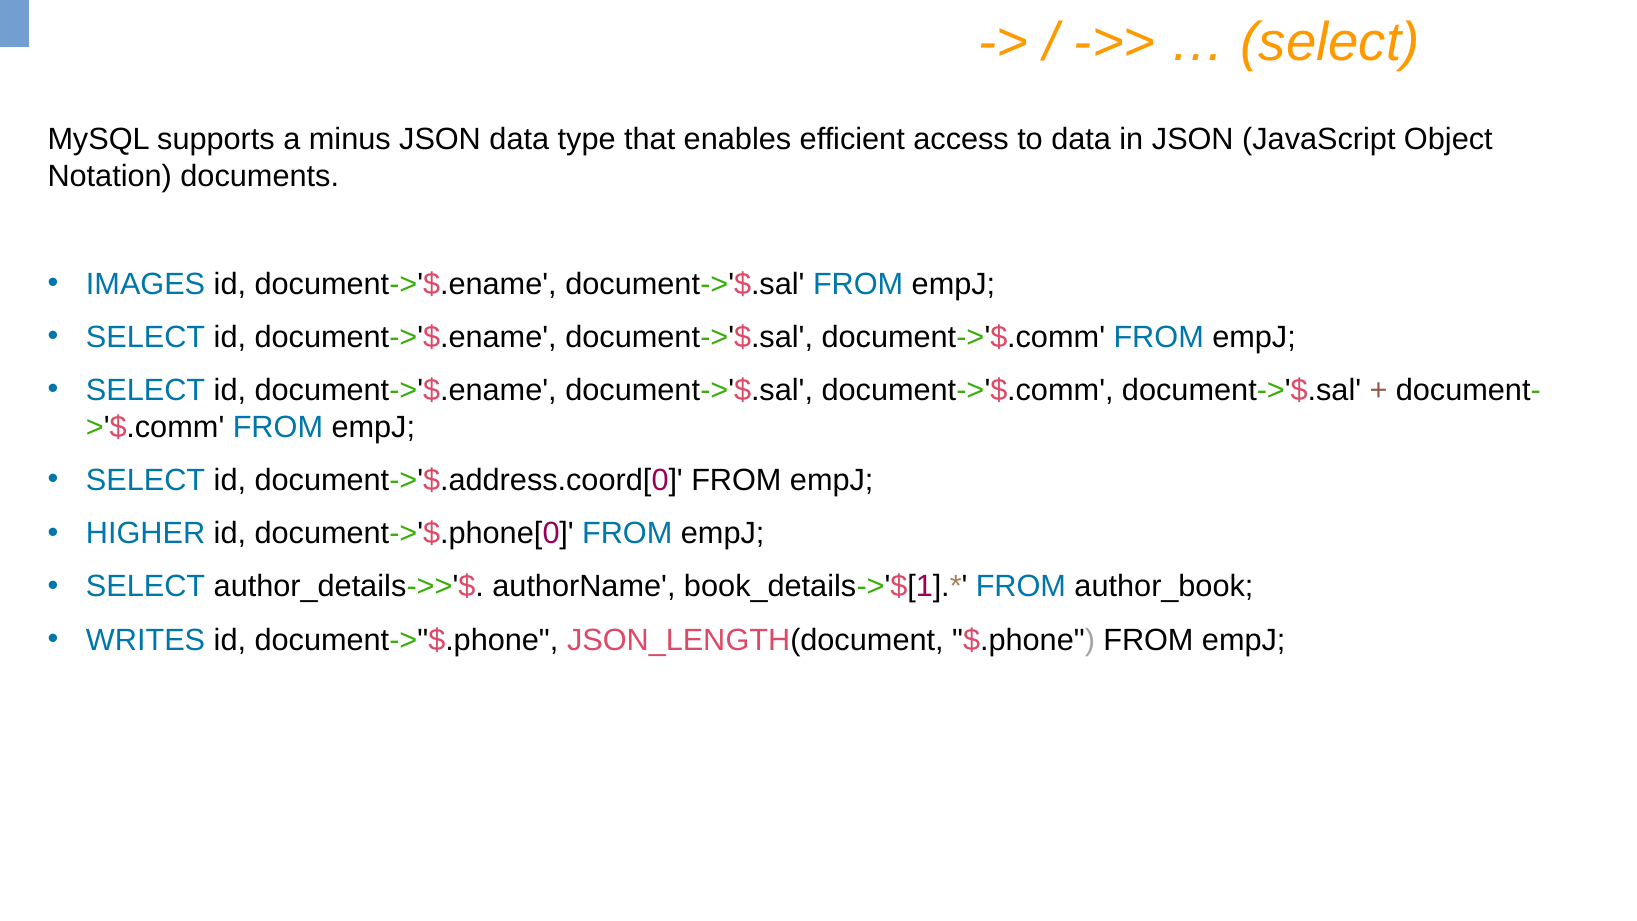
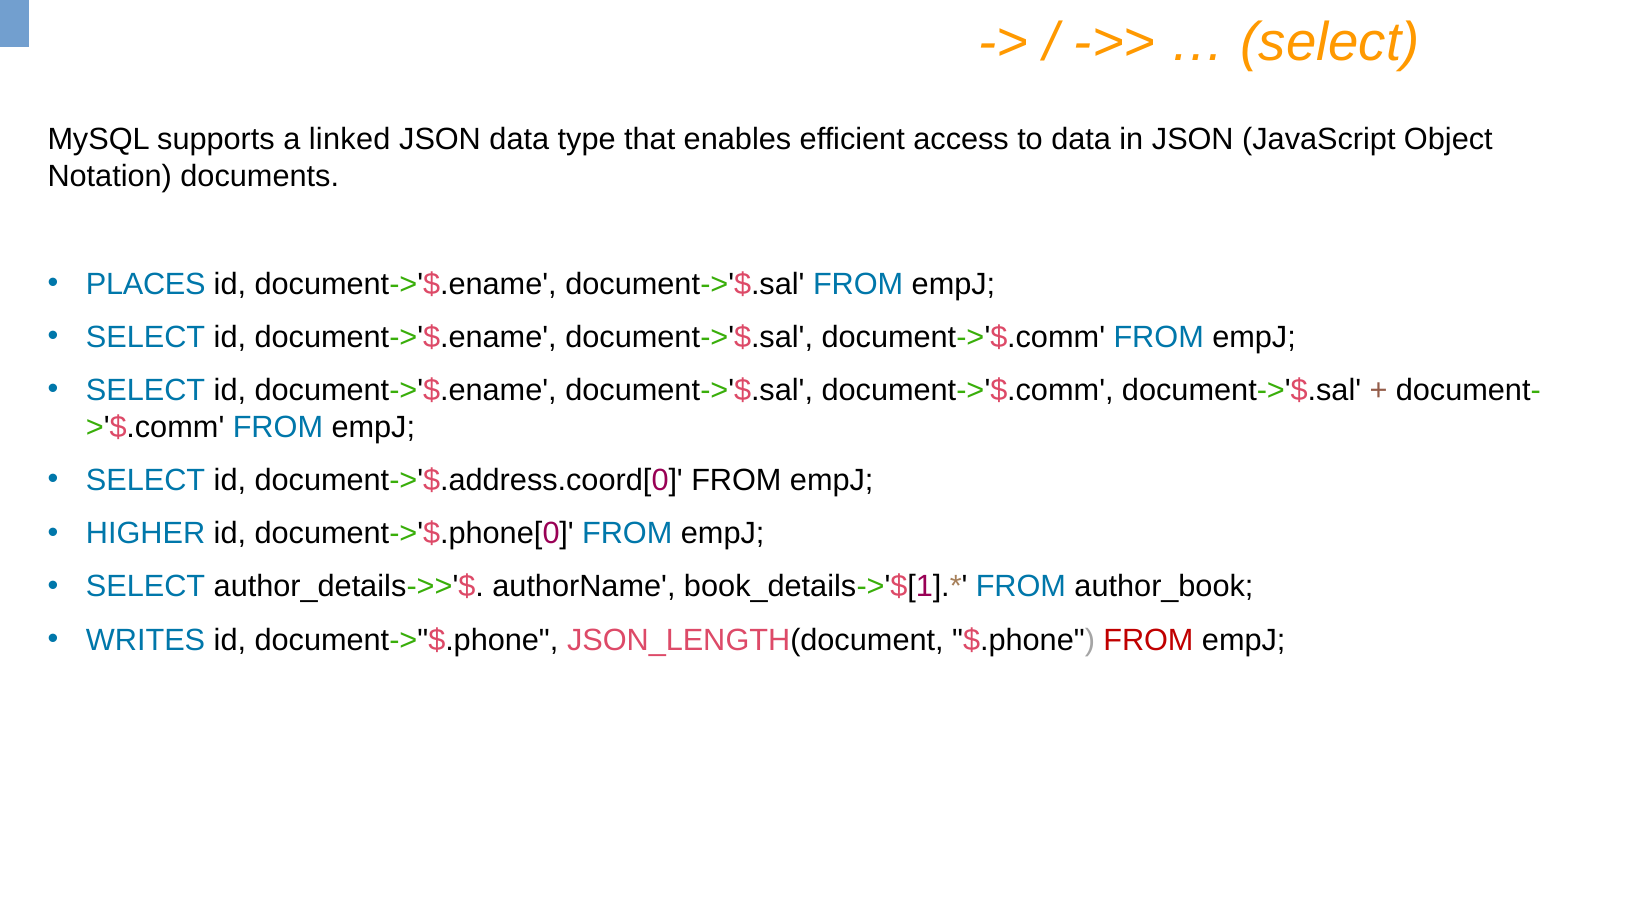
minus: minus -> linked (350, 139)
IMAGES: IMAGES -> PLACES (146, 284)
FROM colour: black -> red (1148, 640)
